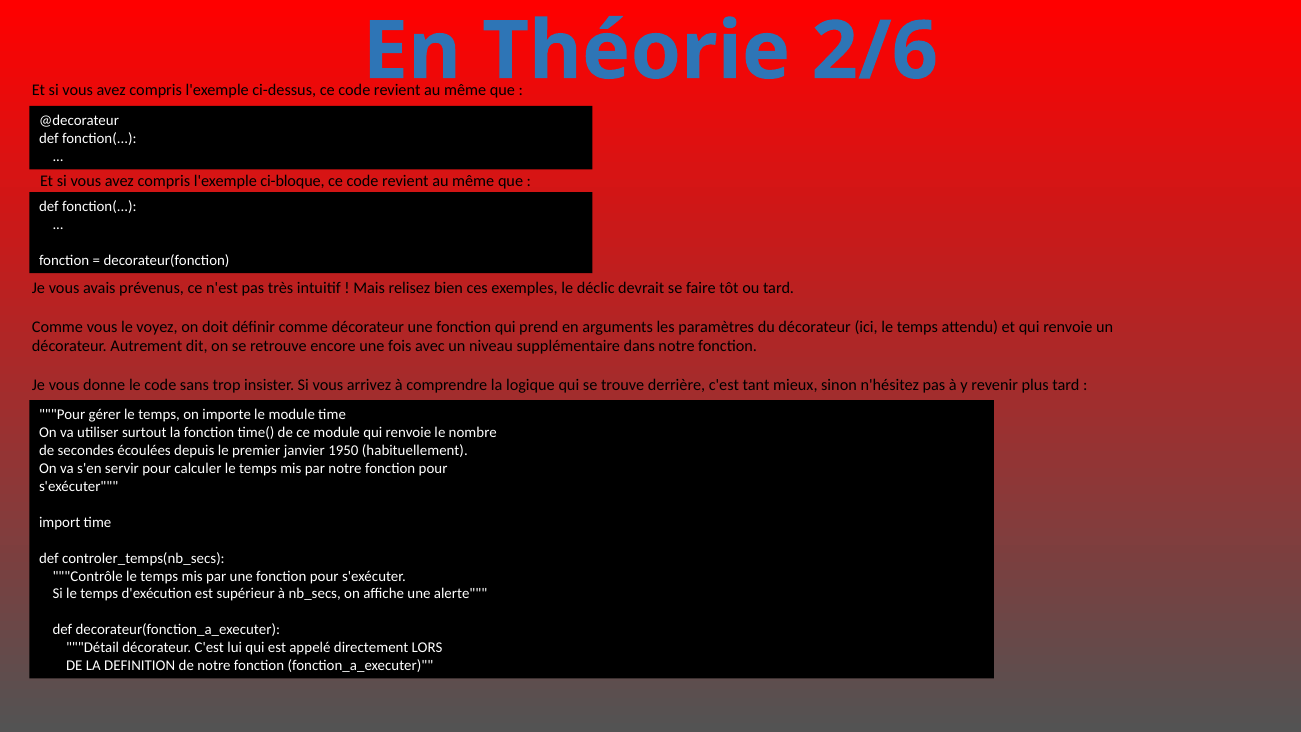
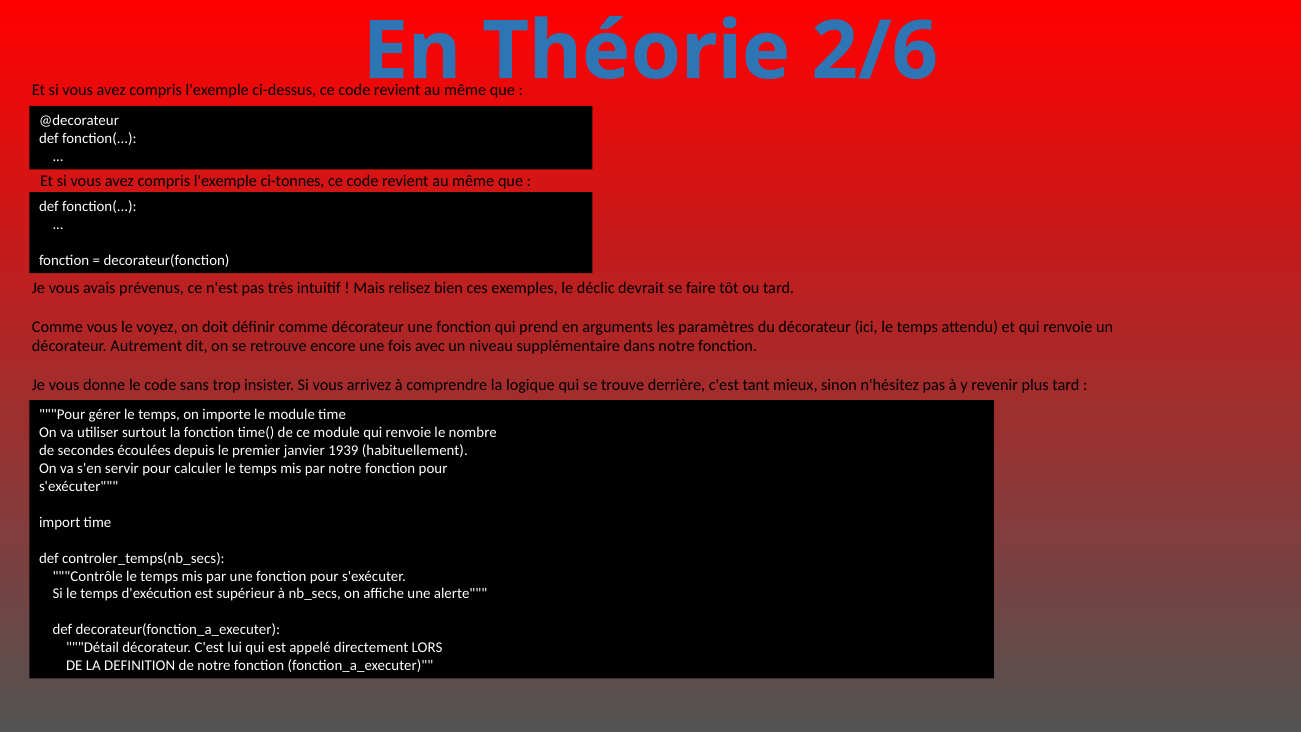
ci-bloque: ci-bloque -> ci-tonnes (293, 181)
1950: 1950 -> 1939 (343, 451)
